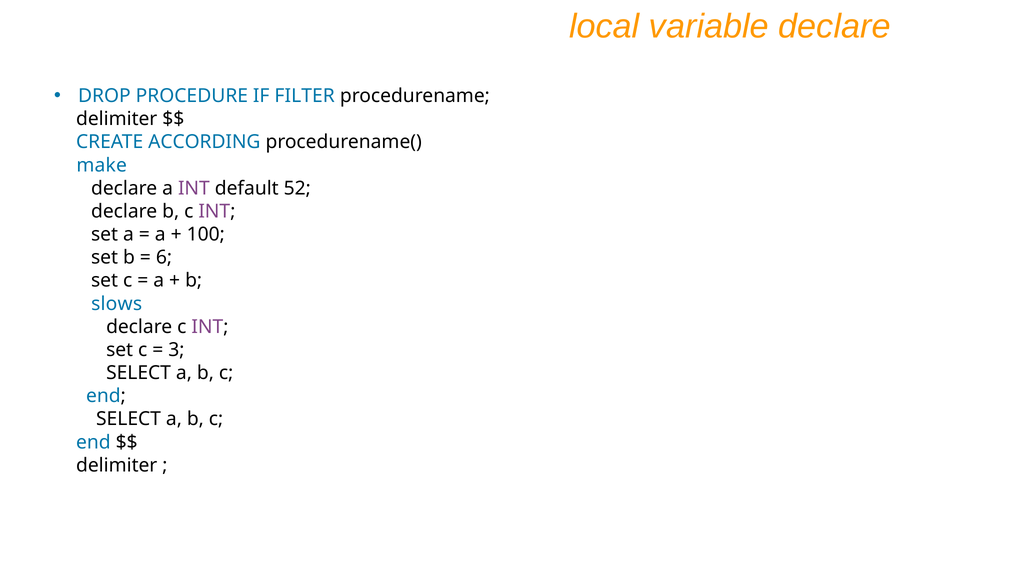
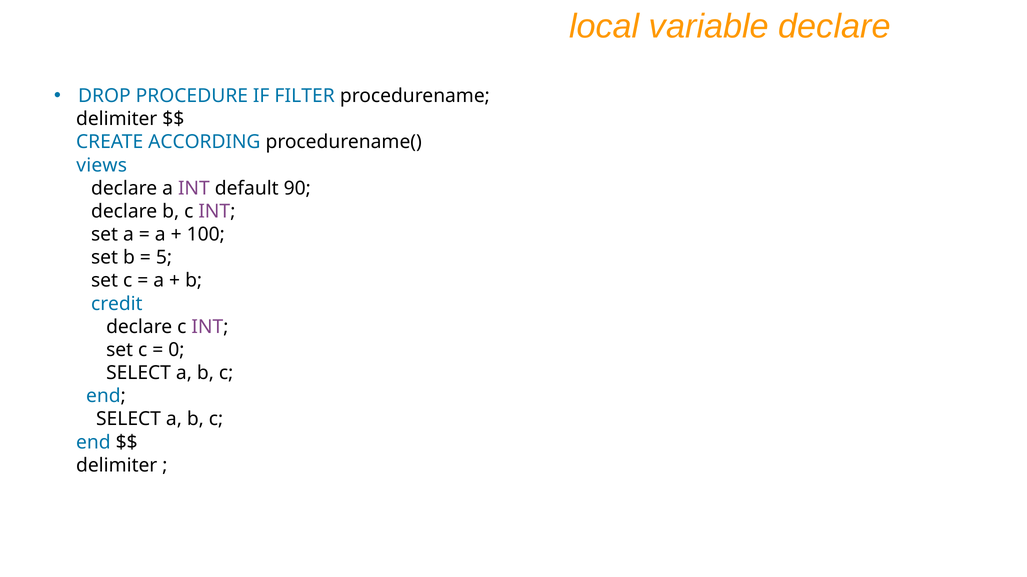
make: make -> views (102, 165)
52: 52 -> 90 (297, 189)
6: 6 -> 5 (164, 258)
slows: slows -> credit (117, 304)
3: 3 -> 0 (176, 350)
